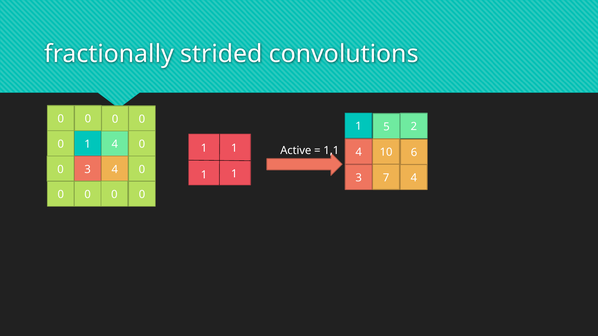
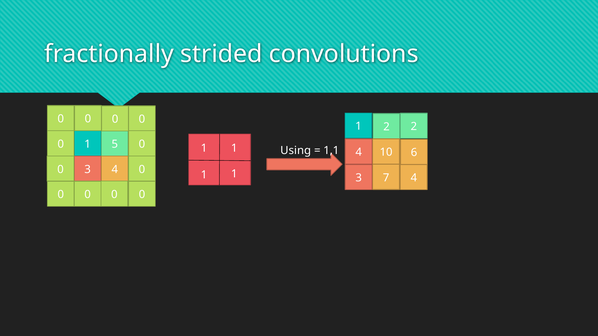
1 5: 5 -> 2 (386, 127)
1 4: 4 -> 5 (115, 144)
Active: Active -> Using (296, 151)
